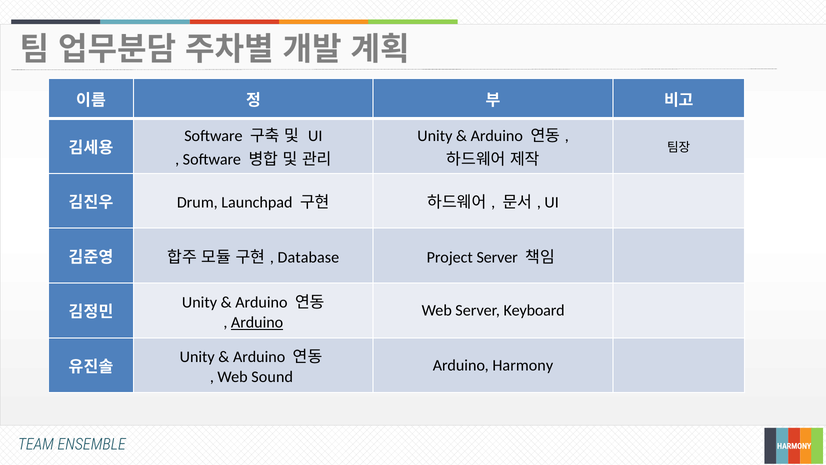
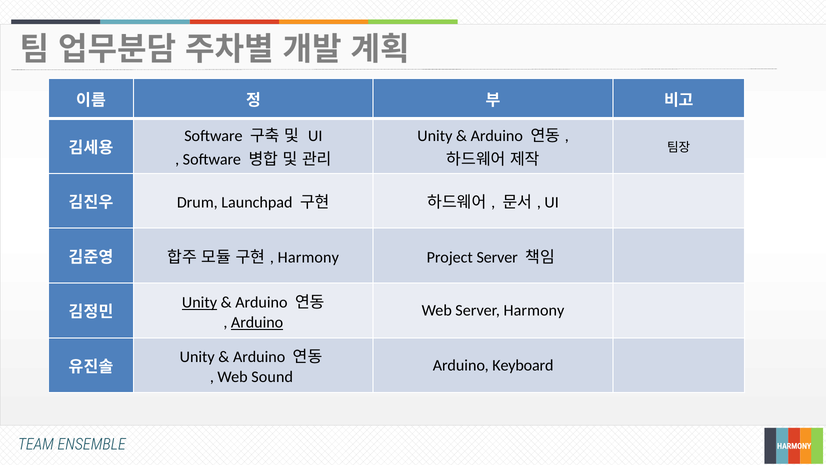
Database: Database -> Harmony (308, 257)
Unity underline: none -> present (199, 302)
Server Keyboard: Keyboard -> Harmony (534, 310)
Arduino Harmony: Harmony -> Keyboard (523, 365)
